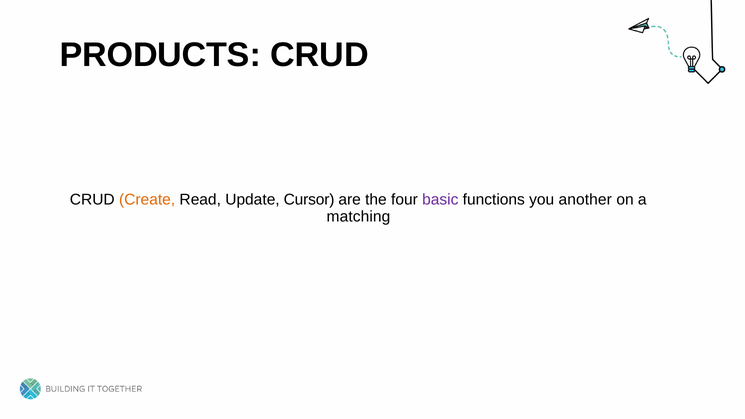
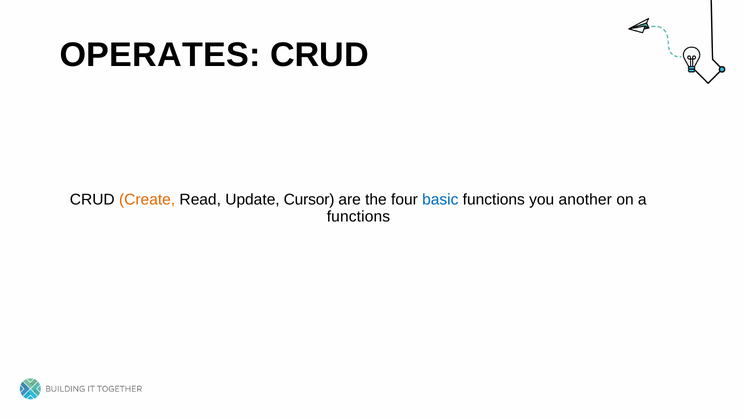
PRODUCTS: PRODUCTS -> OPERATES (160, 55)
basic colour: purple -> blue (440, 200)
matching: matching -> functions (358, 217)
